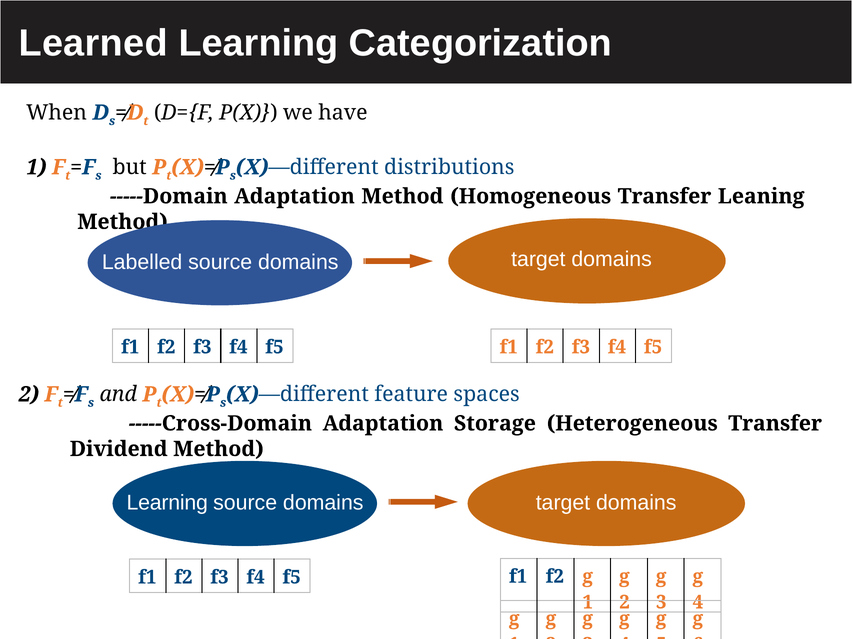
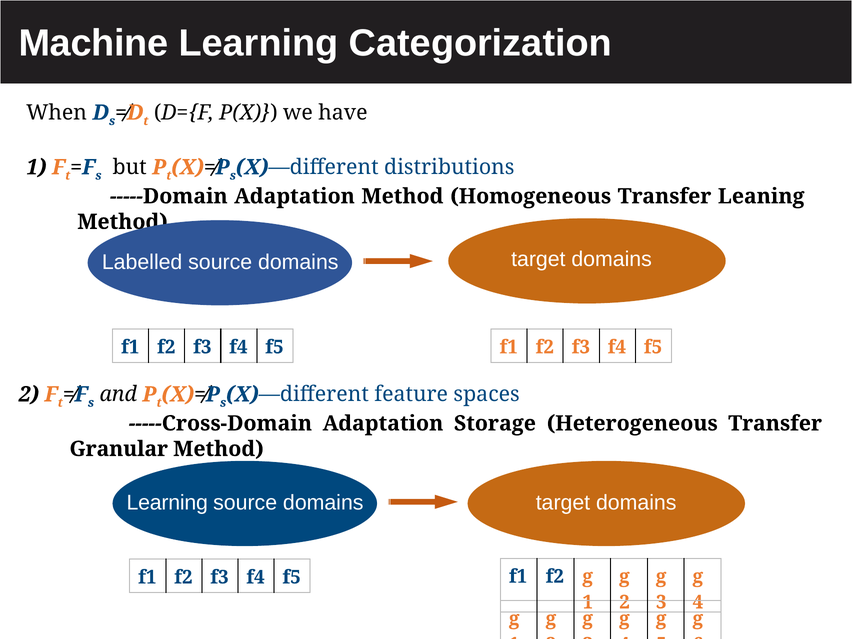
Learned: Learned -> Machine (93, 43)
Dividend: Dividend -> Granular (119, 449)
